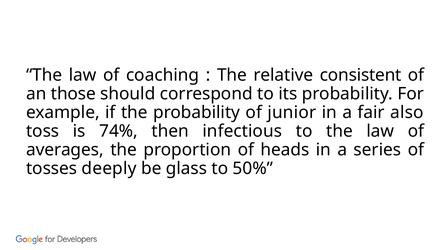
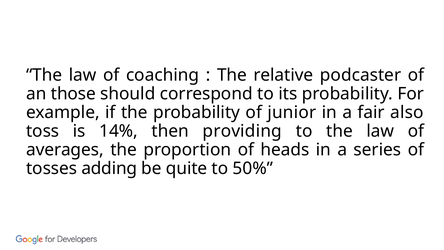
consistent: consistent -> podcaster (361, 75)
74%: 74% -> 14% (119, 131)
infectious: infectious -> providing (242, 131)
deeply: deeply -> adding (109, 168)
glass: glass -> quite (187, 168)
